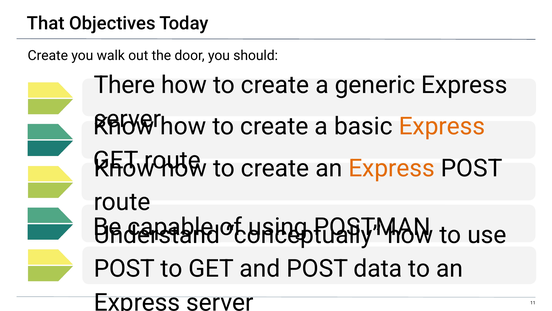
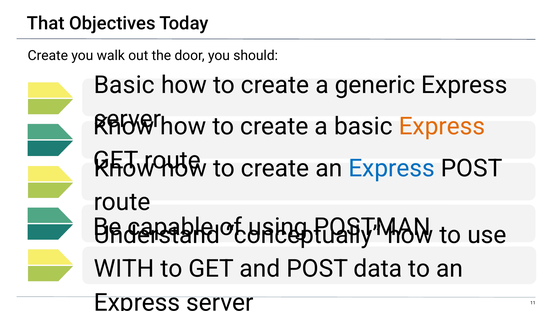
There: There -> Basic (124, 85)
Express colour: orange -> blue (392, 168)
POST: POST -> WITH (124, 268)
